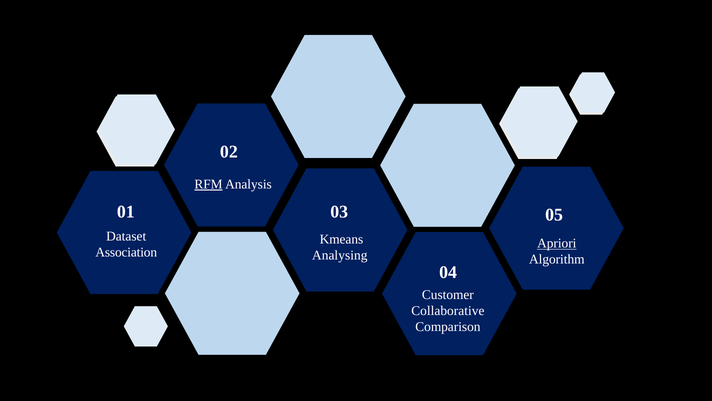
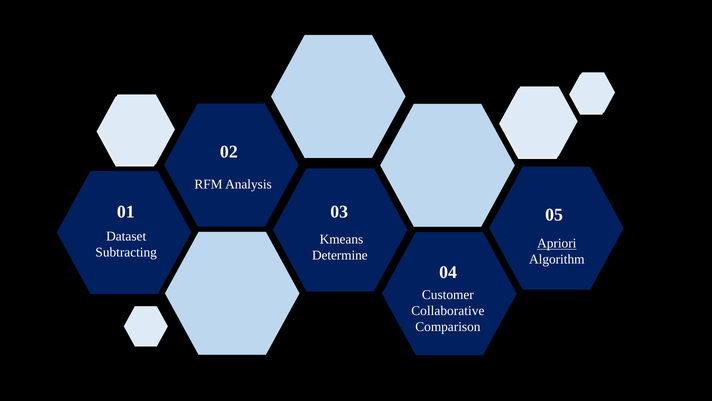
RFM underline: present -> none (208, 184)
Association: Association -> Subtracting (126, 252)
Analysing: Analysing -> Determine (340, 255)
